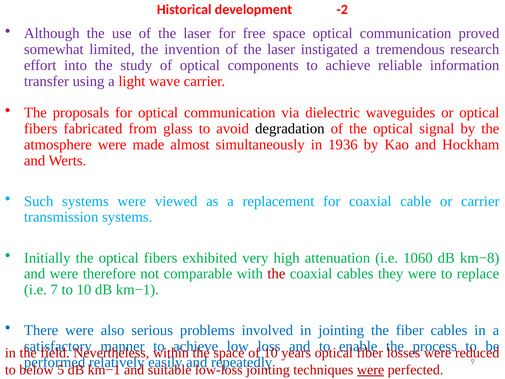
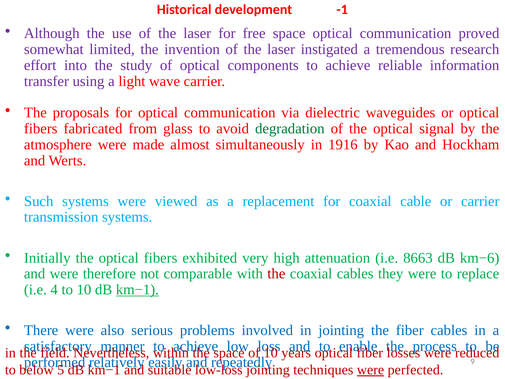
-2: -2 -> -1 (342, 9)
degradation colour: black -> green (290, 129)
1936: 1936 -> 1916 (343, 145)
1060: 1060 -> 8663 (418, 258)
km−8: km−8 -> km−6 (480, 258)
7: 7 -> 4 (54, 289)
km−1 underline: none -> present (137, 289)
